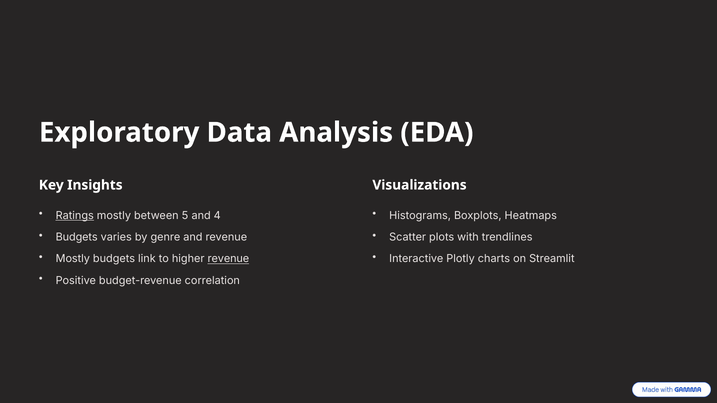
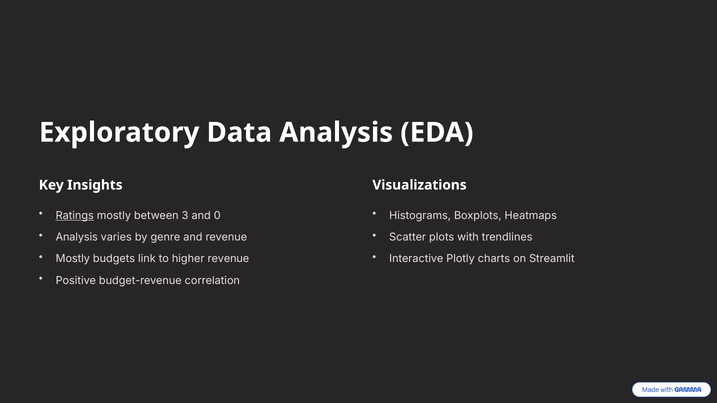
5: 5 -> 3 (185, 216)
4: 4 -> 0 (217, 216)
Budgets: Budgets -> Analysis (77, 237)
revenue underline: present -> none (228, 259)
